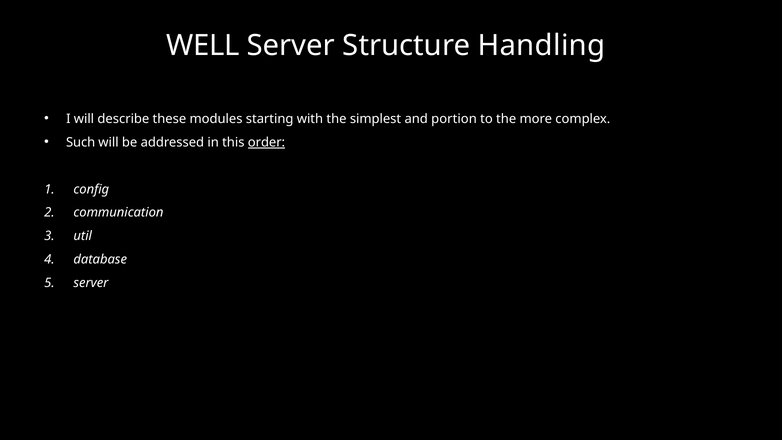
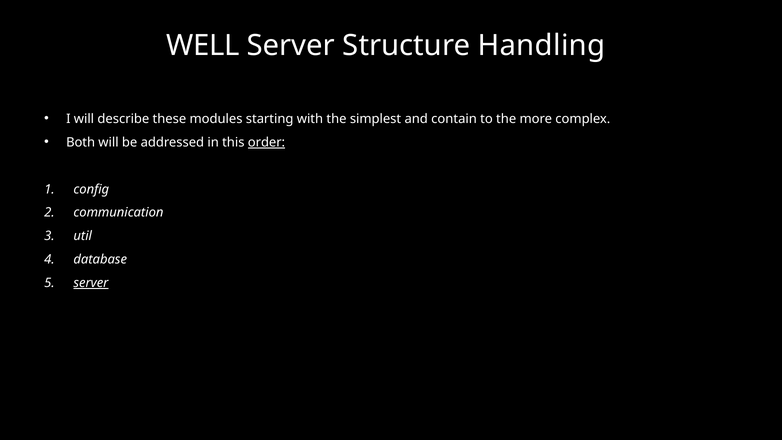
portion: portion -> contain (454, 119)
Such: Such -> Both (81, 142)
server underline: none -> present (91, 283)
